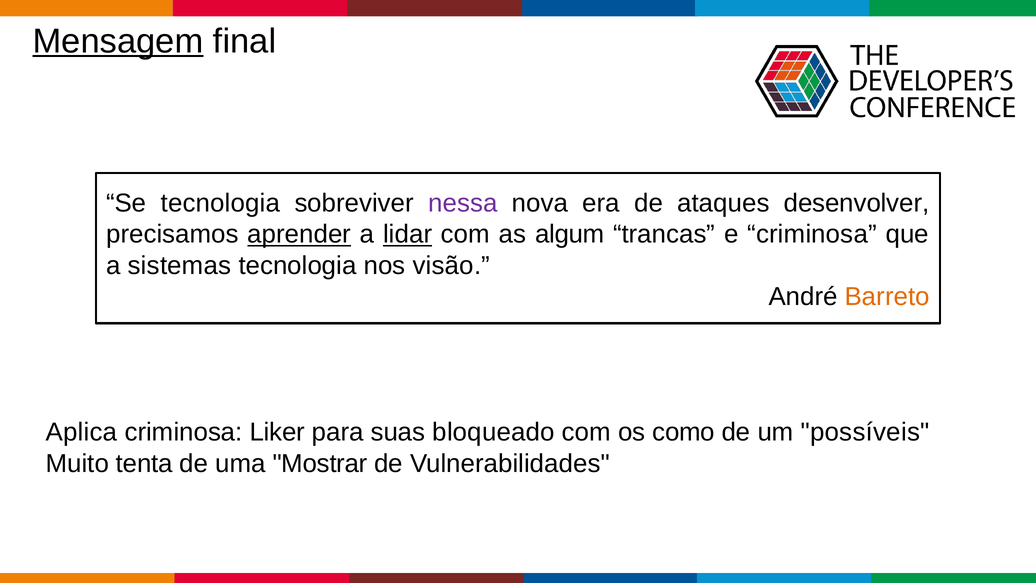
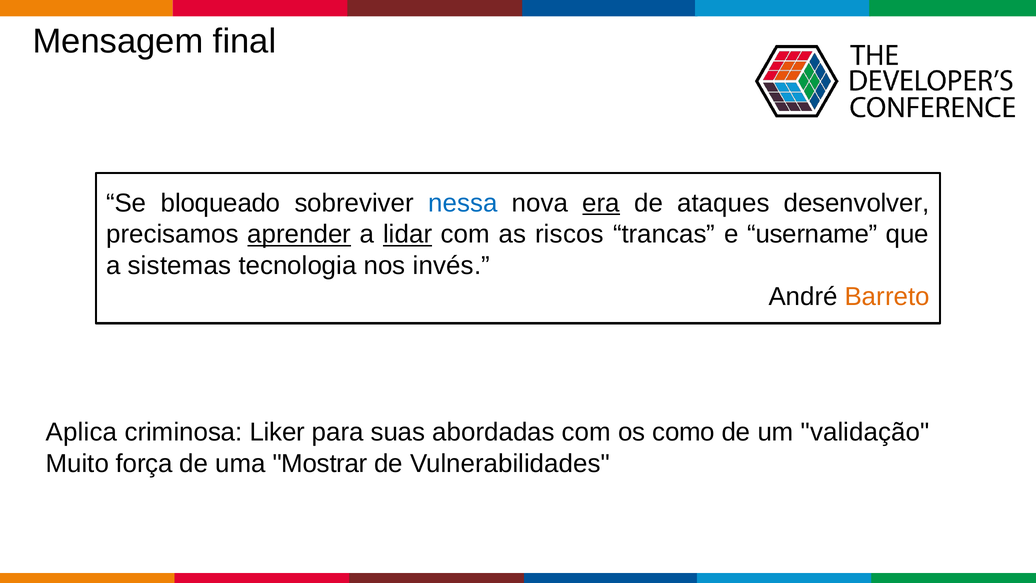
Mensagem underline: present -> none (118, 41)
Se tecnologia: tecnologia -> bloqueado (221, 203)
nessa colour: purple -> blue (463, 203)
era underline: none -> present (601, 203)
algum: algum -> riscos (570, 234)
e criminosa: criminosa -> username (812, 234)
visão: visão -> invés (451, 265)
bloqueado: bloqueado -> abordadas (494, 432)
possíveis: possíveis -> validação (865, 432)
tenta: tenta -> força (144, 463)
